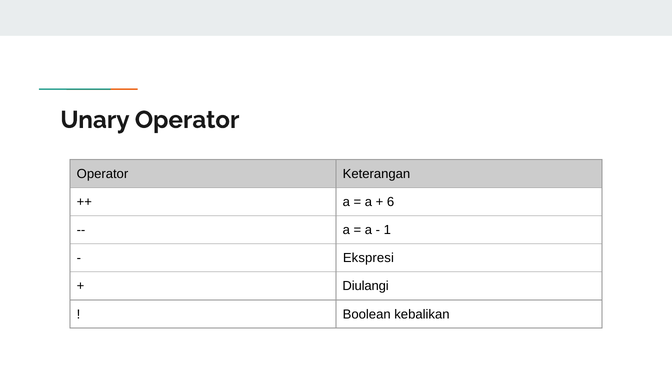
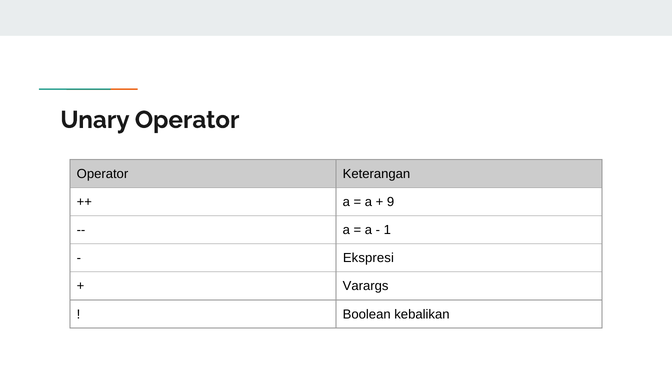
6: 6 -> 9 (391, 202)
Diulangi: Diulangi -> Varargs (366, 286)
